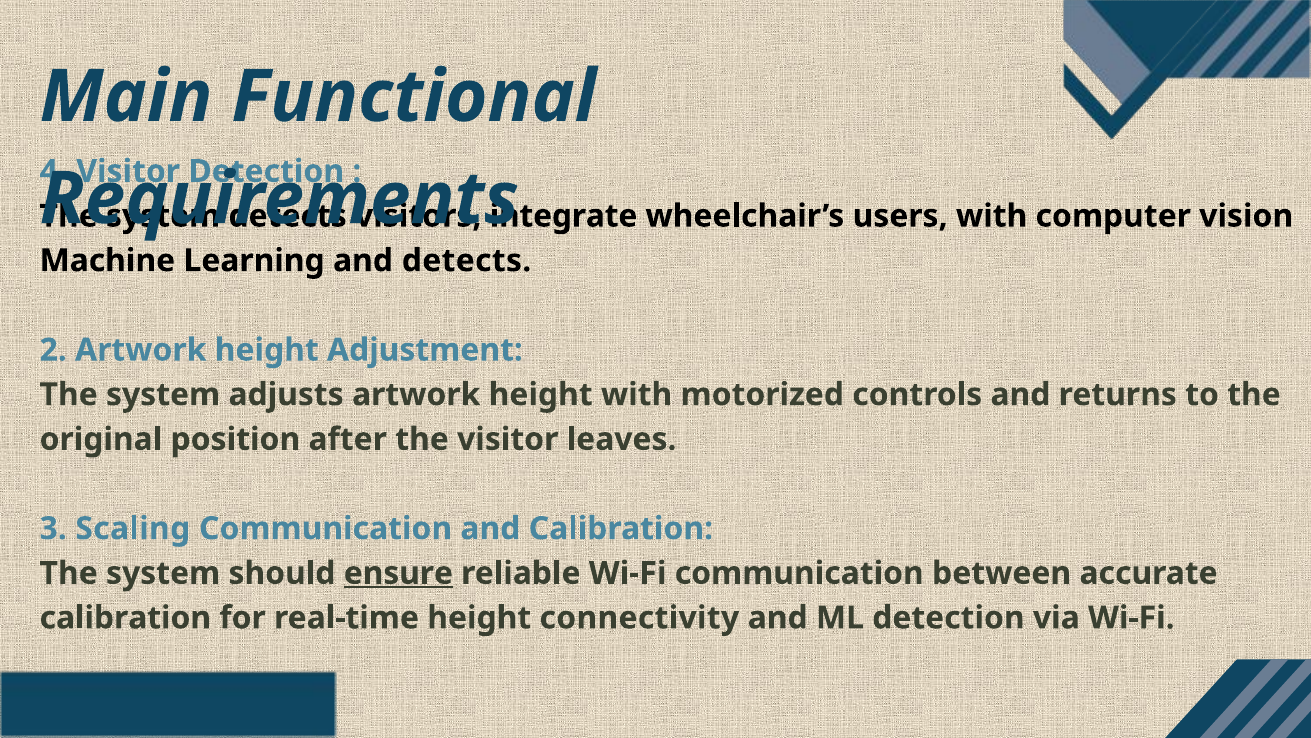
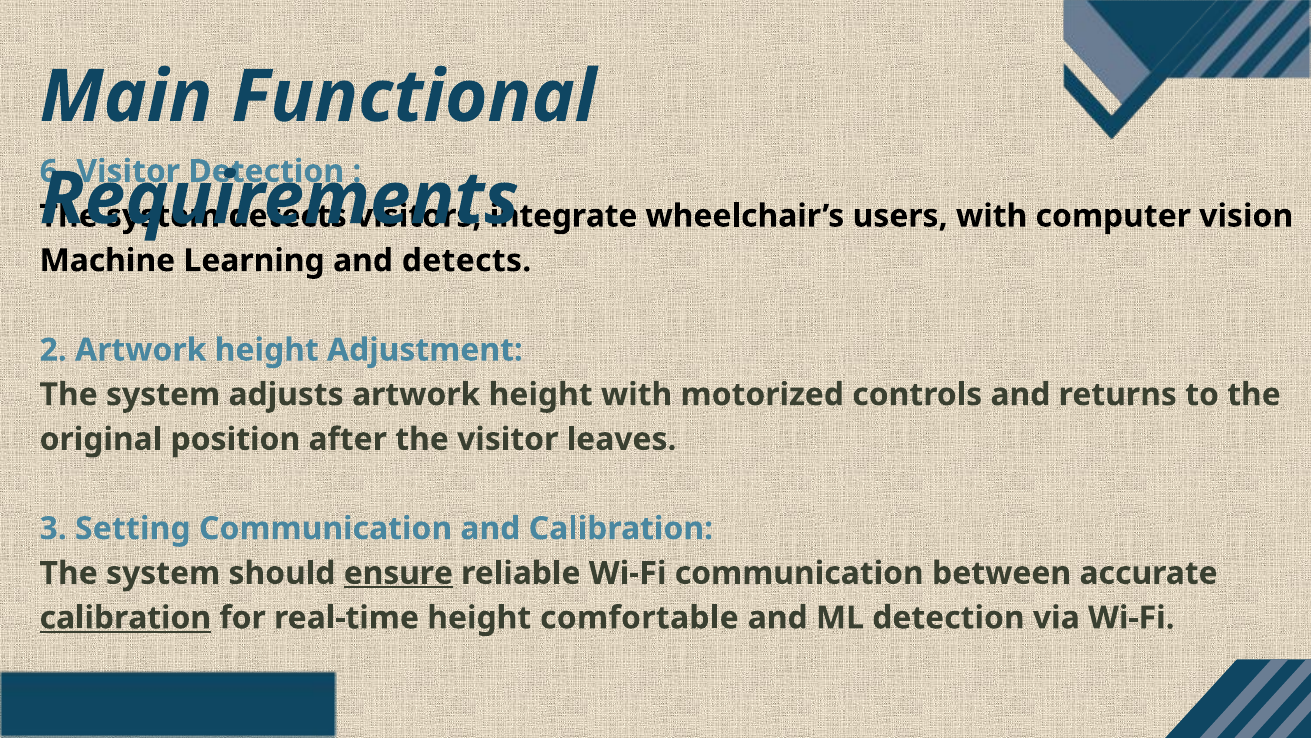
4-: 4- -> 6- (54, 171)
Scaling: Scaling -> Setting (133, 528)
calibration underline: none -> present (125, 617)
connectivity: connectivity -> comfortable (639, 617)
